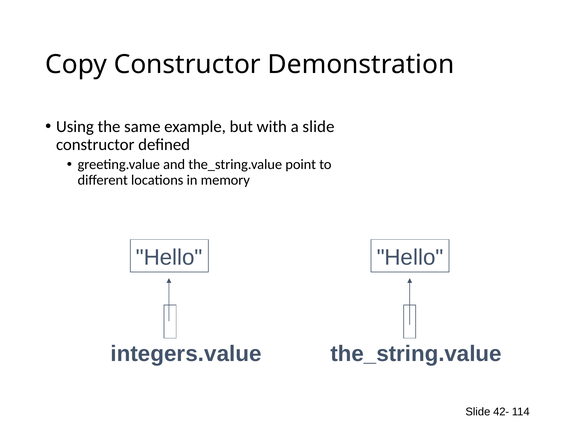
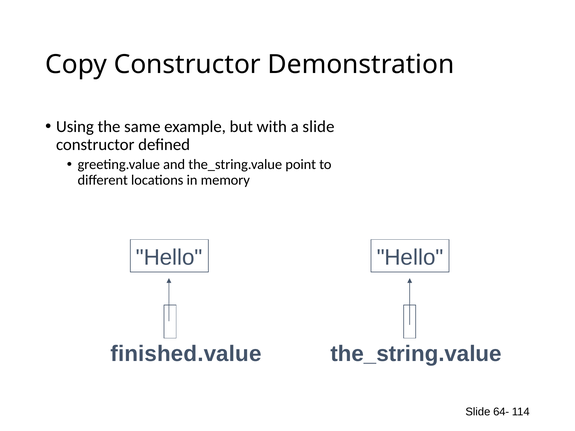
integers.value: integers.value -> finished.value (186, 354)
42-: 42- -> 64- (501, 412)
